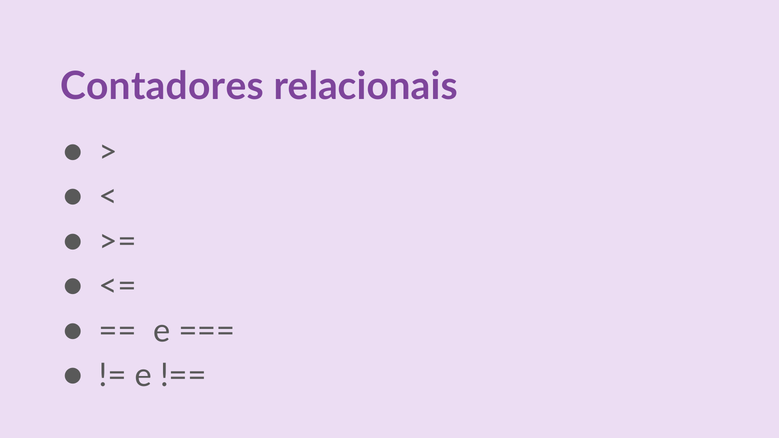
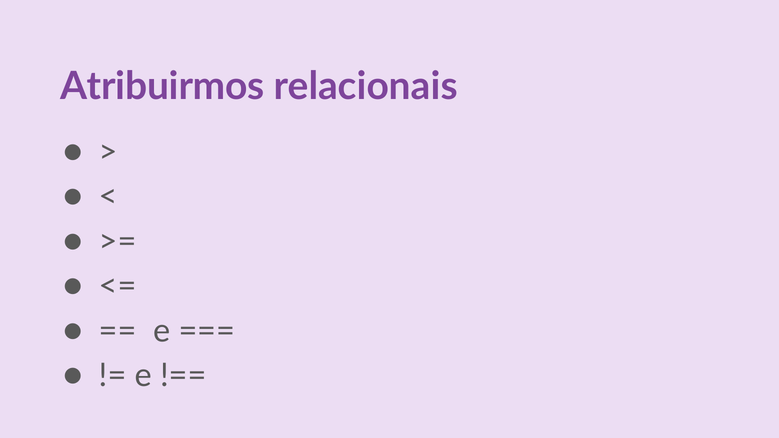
Contadores: Contadores -> Atribuirmos (162, 86)
